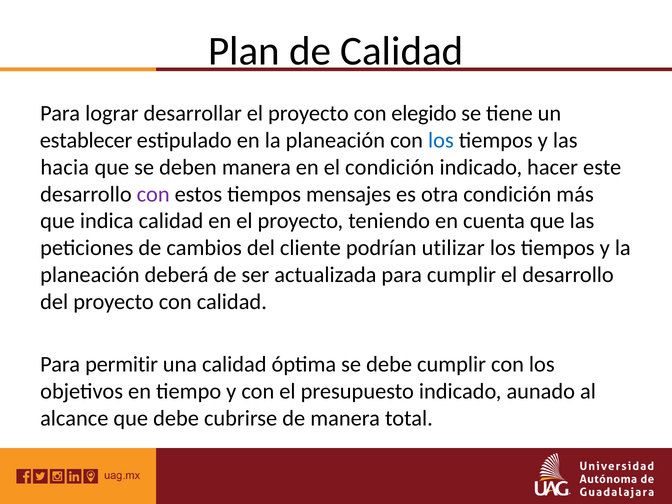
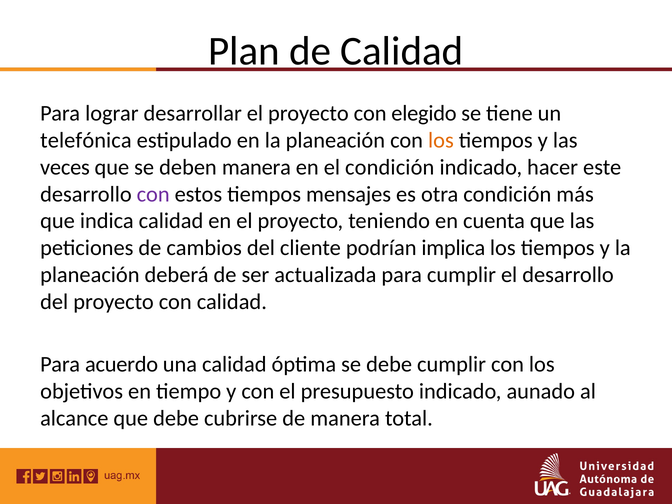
establecer: establecer -> telefónica (86, 140)
los colour: blue -> orange (441, 140)
hacia: hacia -> veces (65, 167)
utilizar: utilizar -> implica (453, 248)
permitir: permitir -> acuerdo (122, 364)
